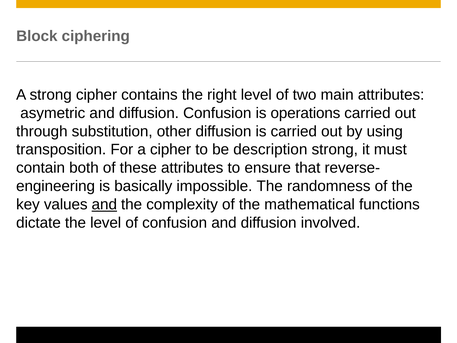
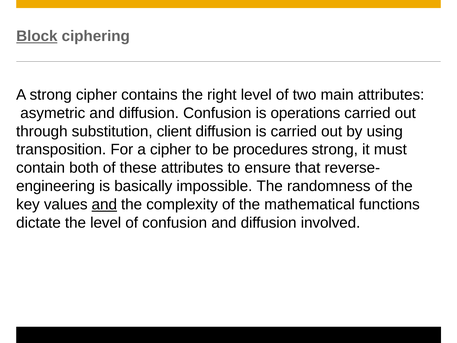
Block underline: none -> present (37, 36)
other: other -> client (174, 131)
description: description -> procedures (270, 150)
